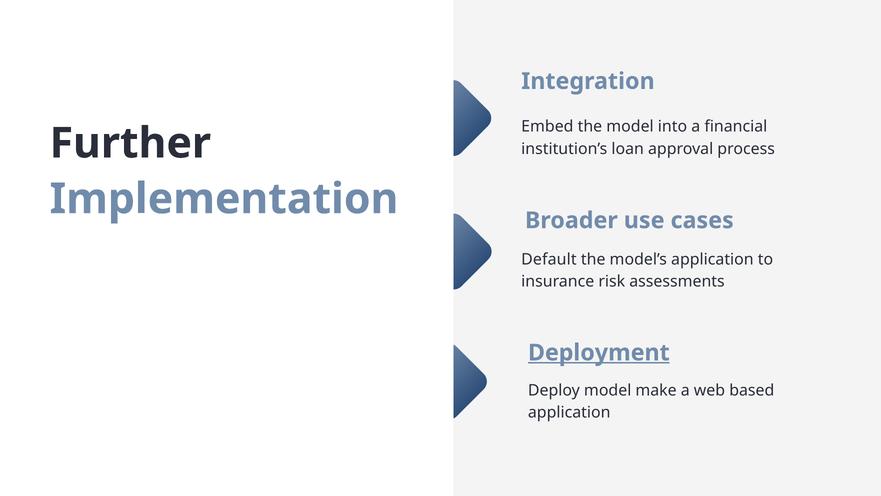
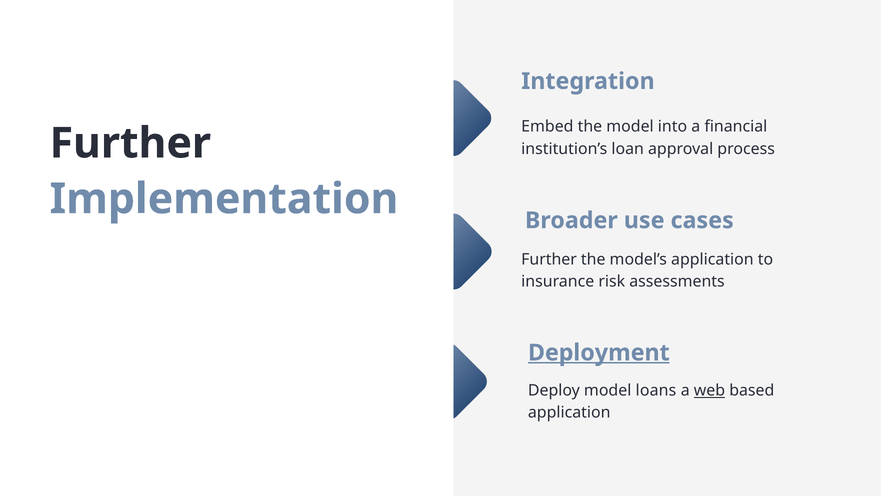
Default: Default -> Further (549, 259)
make: make -> loans (656, 390)
web underline: none -> present (709, 390)
